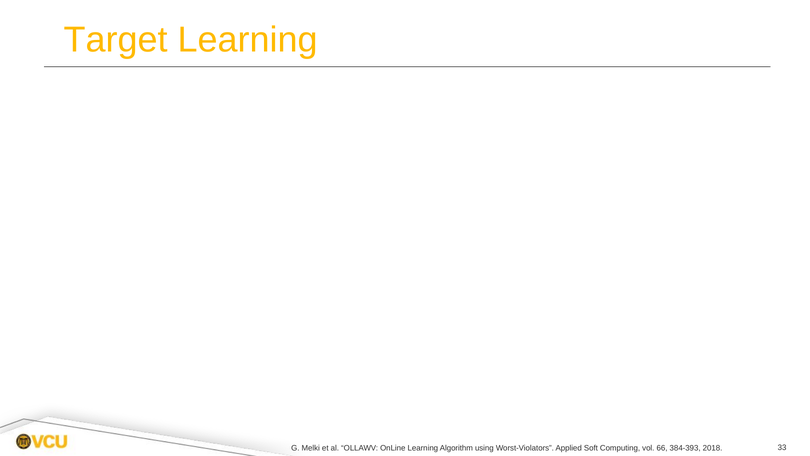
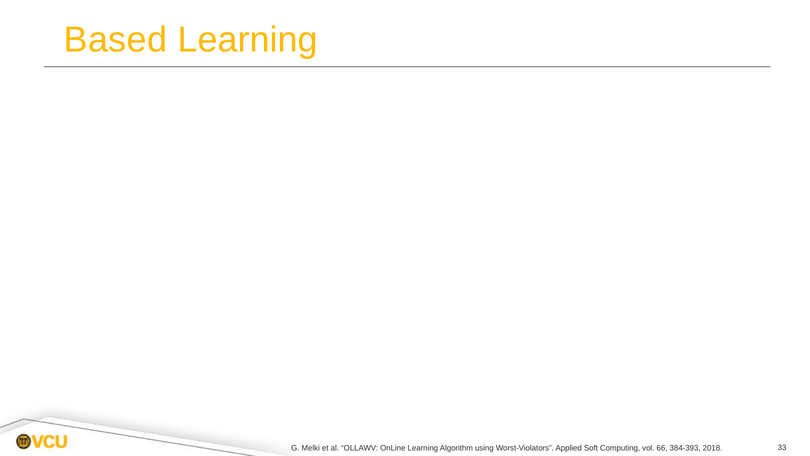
Target: Target -> Based (115, 40)
